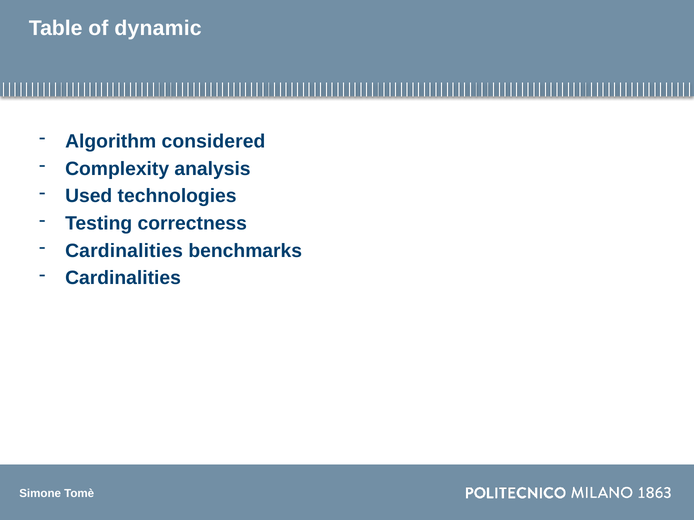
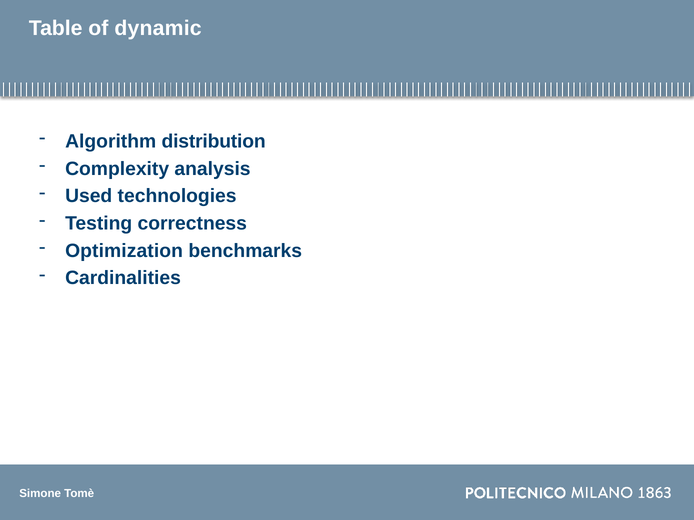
considered: considered -> distribution (214, 141)
Cardinalities: Cardinalities -> Optimization (124, 251)
